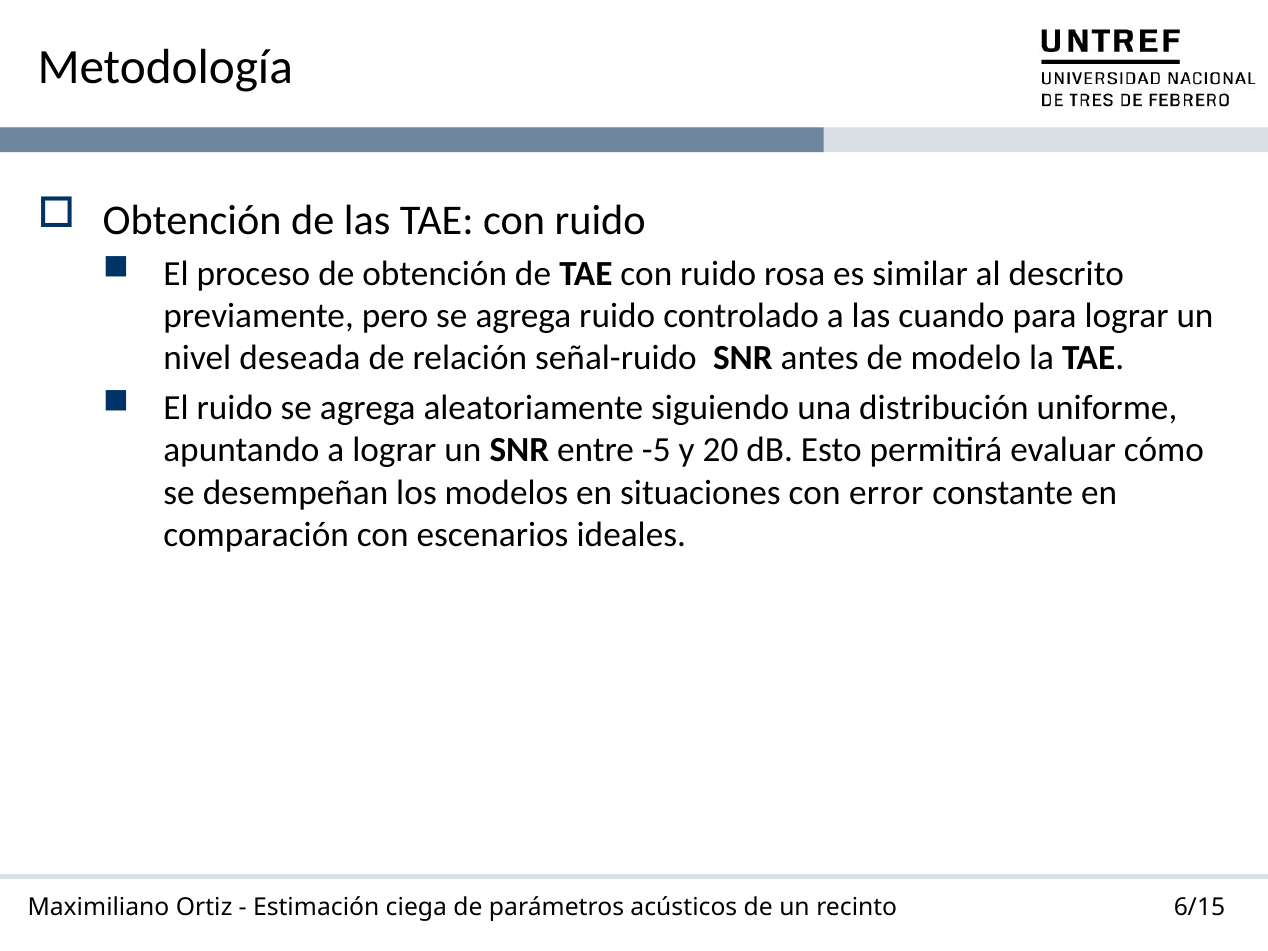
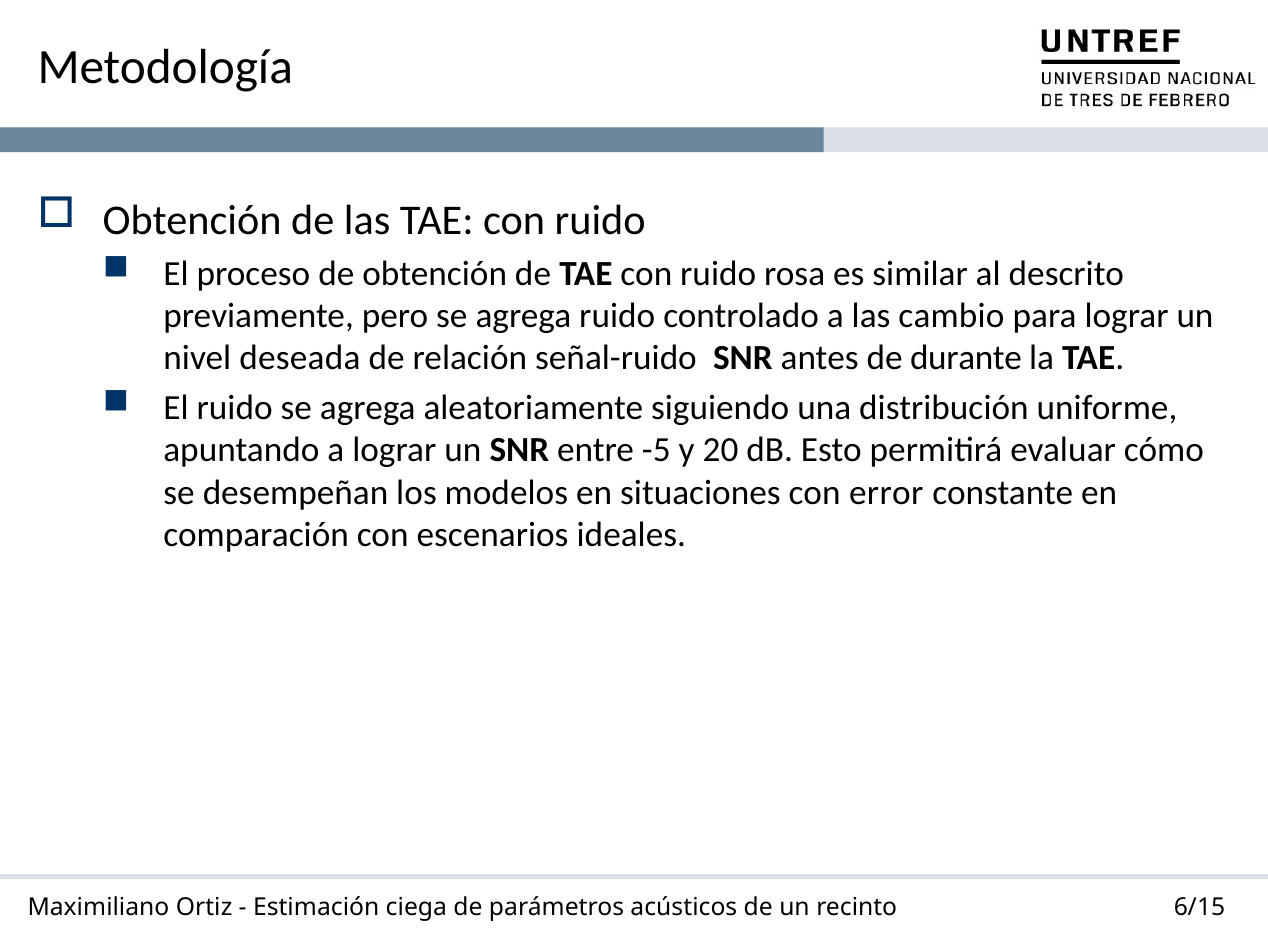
cuando: cuando -> cambio (951, 316)
modelo: modelo -> durante (966, 358)
